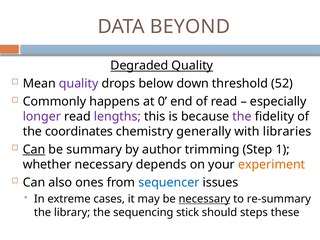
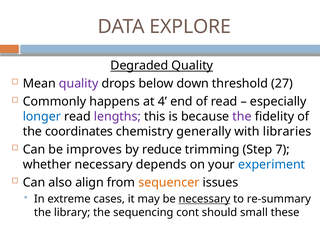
BEYOND: BEYOND -> EXPLORE (190, 27)
52: 52 -> 27 (282, 84)
0: 0 -> 4 (162, 102)
longer colour: purple -> blue (42, 117)
Can underline: present -> none (34, 150)
summary: summary -> improves (94, 150)
author: author -> reduce (162, 150)
1: 1 -> 7 (283, 150)
experiment colour: orange -> blue (272, 164)
ones: ones -> align (90, 183)
sequencer colour: blue -> orange (169, 183)
stick: stick -> cont (188, 212)
steps: steps -> small (254, 212)
